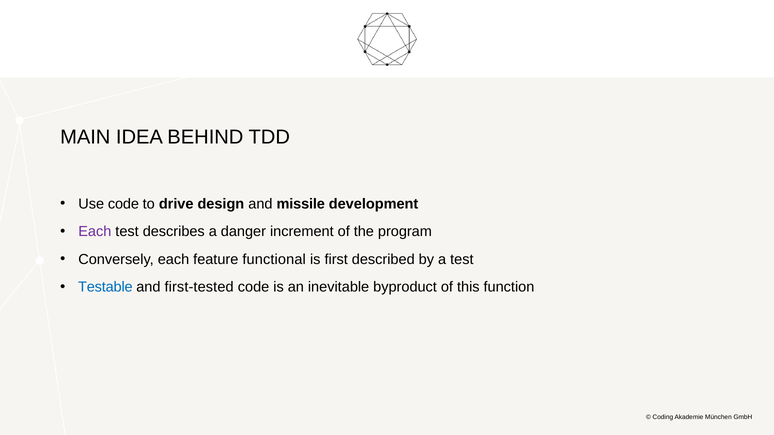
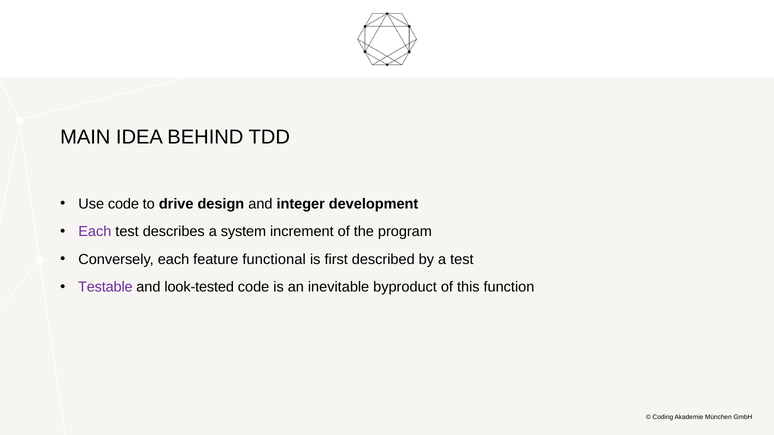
missile: missile -> integer (301, 204)
danger: danger -> system (243, 232)
Testable colour: blue -> purple (105, 287)
first-tested: first-tested -> look-tested (199, 287)
